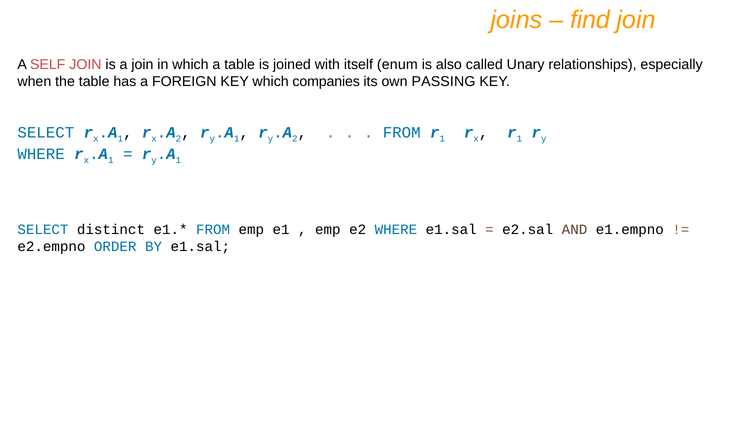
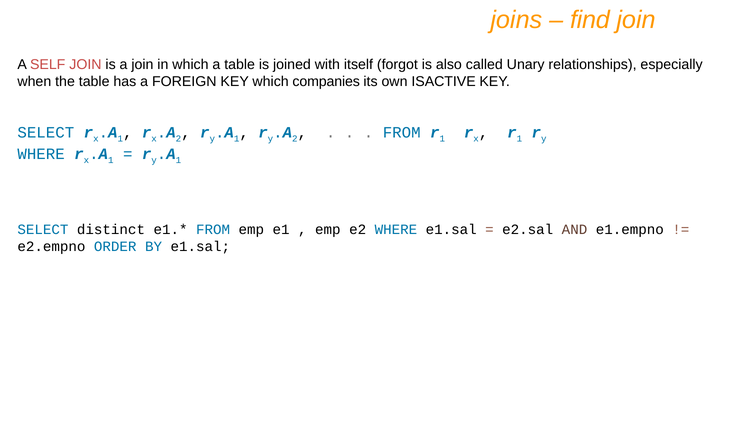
enum: enum -> forgot (397, 64)
PASSING: PASSING -> ISACTIVE (444, 81)
